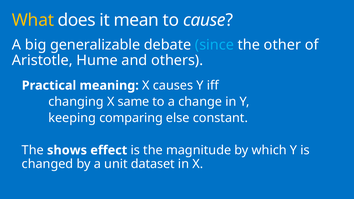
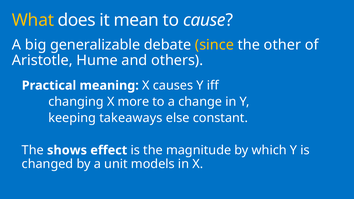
since colour: light blue -> yellow (214, 45)
same: same -> more (133, 102)
comparing: comparing -> takeaways (131, 118)
dataset: dataset -> models (153, 164)
